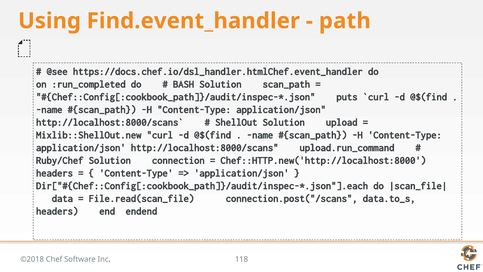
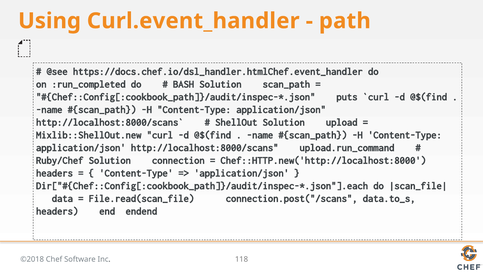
Find.event_handler: Find.event_handler -> Curl.event_handler (193, 21)
